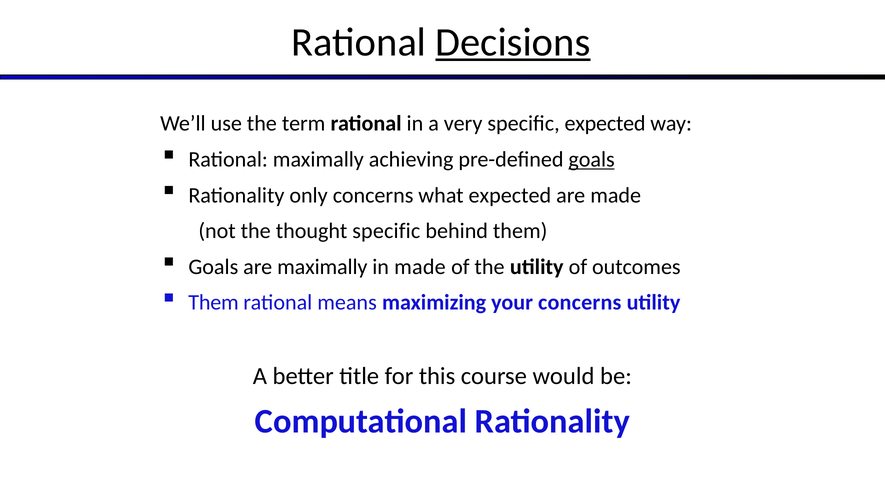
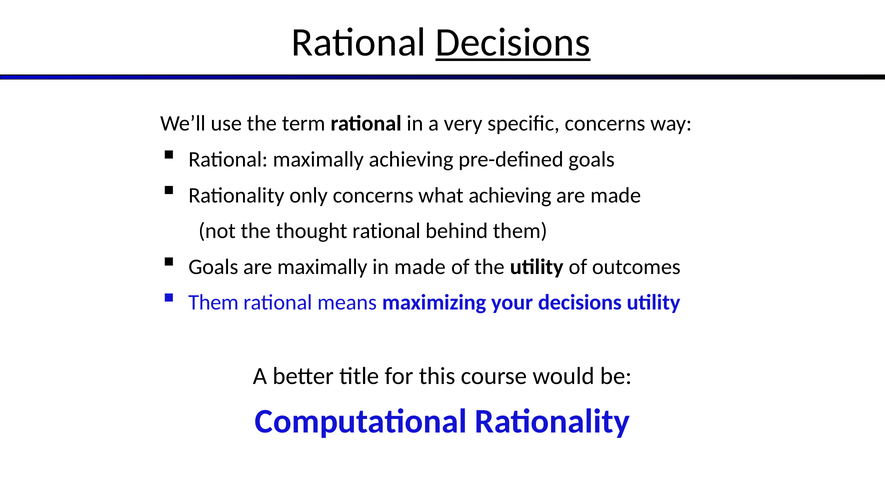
specific expected: expected -> concerns (605, 124)
goals underline: present -> none (592, 159)
what expected: expected -> achieving (510, 195)
thought specific: specific -> rational (386, 231)
your concerns: concerns -> decisions (580, 303)
